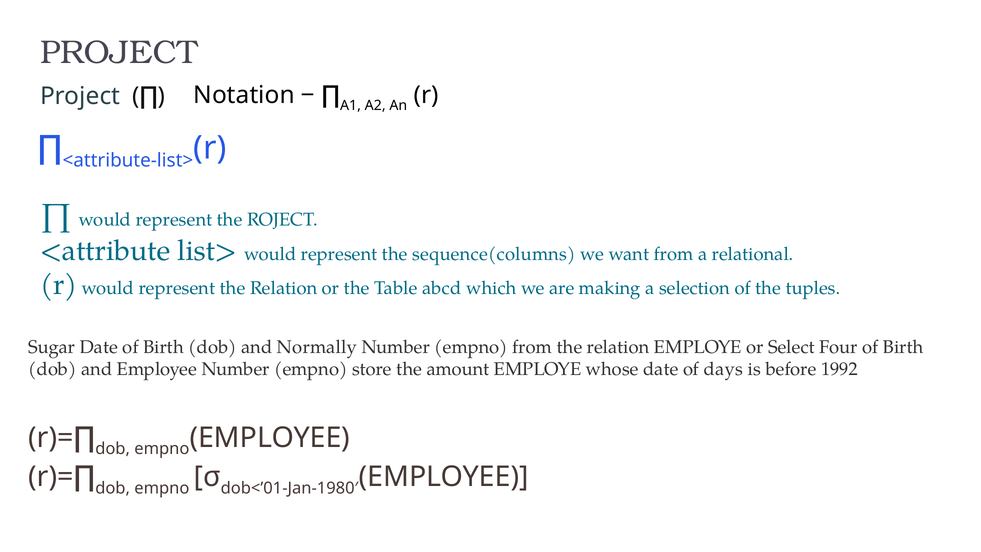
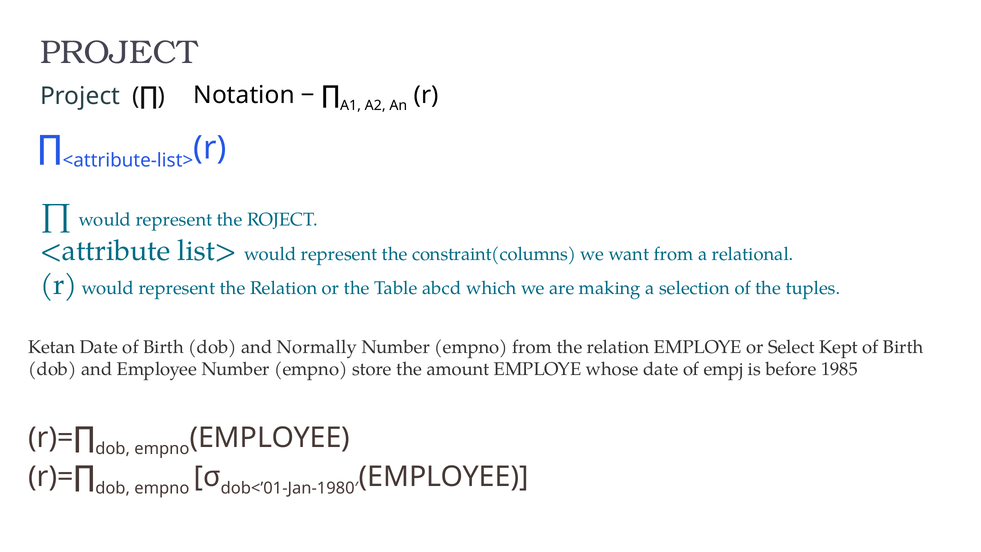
sequence(columns: sequence(columns -> constraint(columns (494, 254)
Sugar: Sugar -> Ketan (52, 347)
Four: Four -> Kept (839, 347)
days: days -> empj (724, 369)
1992: 1992 -> 1985 (839, 369)
